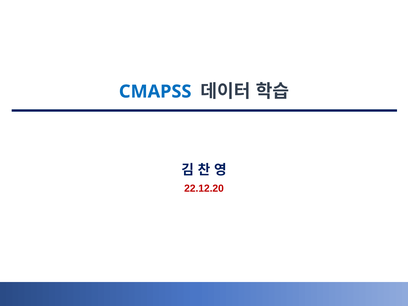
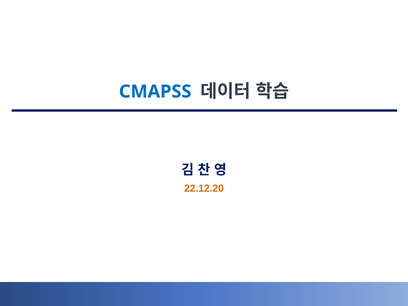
22.12.20 colour: red -> orange (204, 189)
